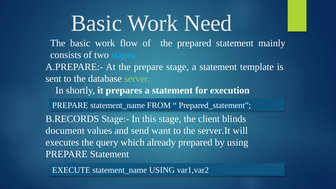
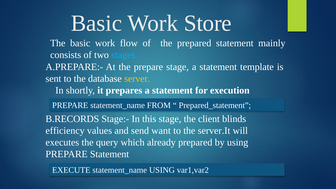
Need: Need -> Store (208, 23)
server colour: light green -> yellow (137, 79)
document: document -> efficiency (65, 131)
